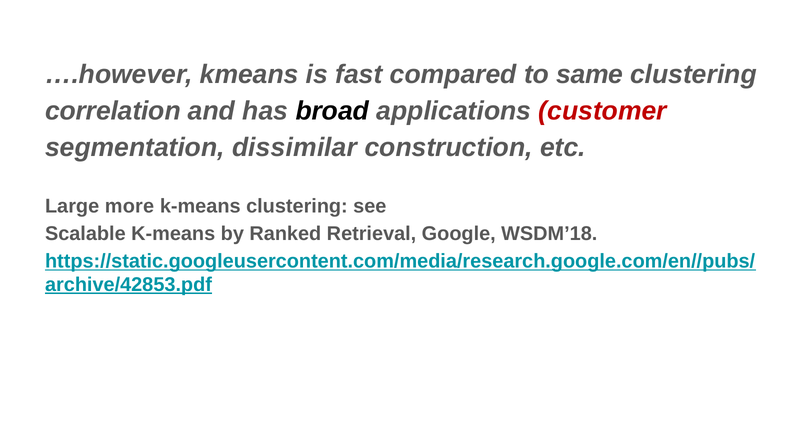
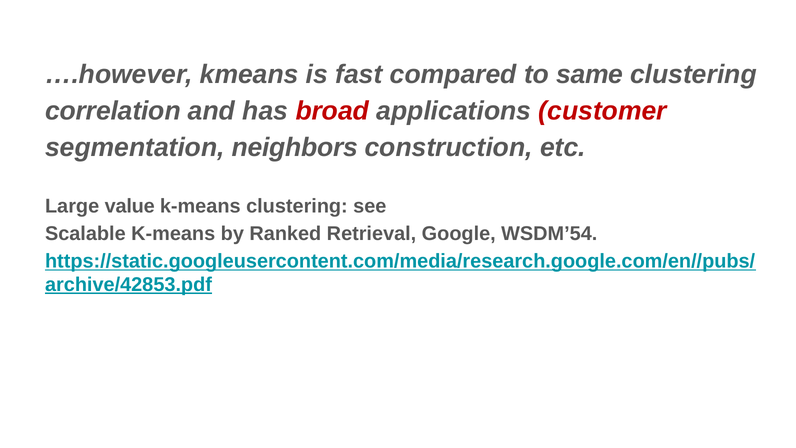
broad colour: black -> red (332, 111)
dissimilar: dissimilar -> neighbors (295, 148)
more: more -> value (130, 206)
WSDM’18: WSDM’18 -> WSDM’54 (549, 233)
